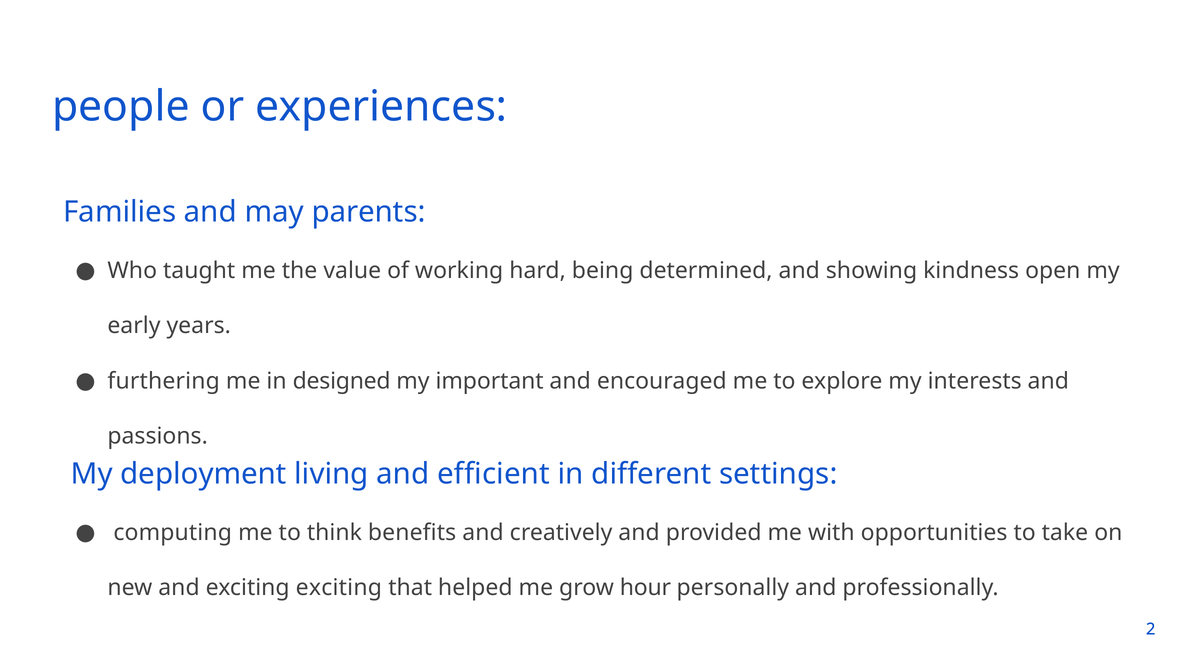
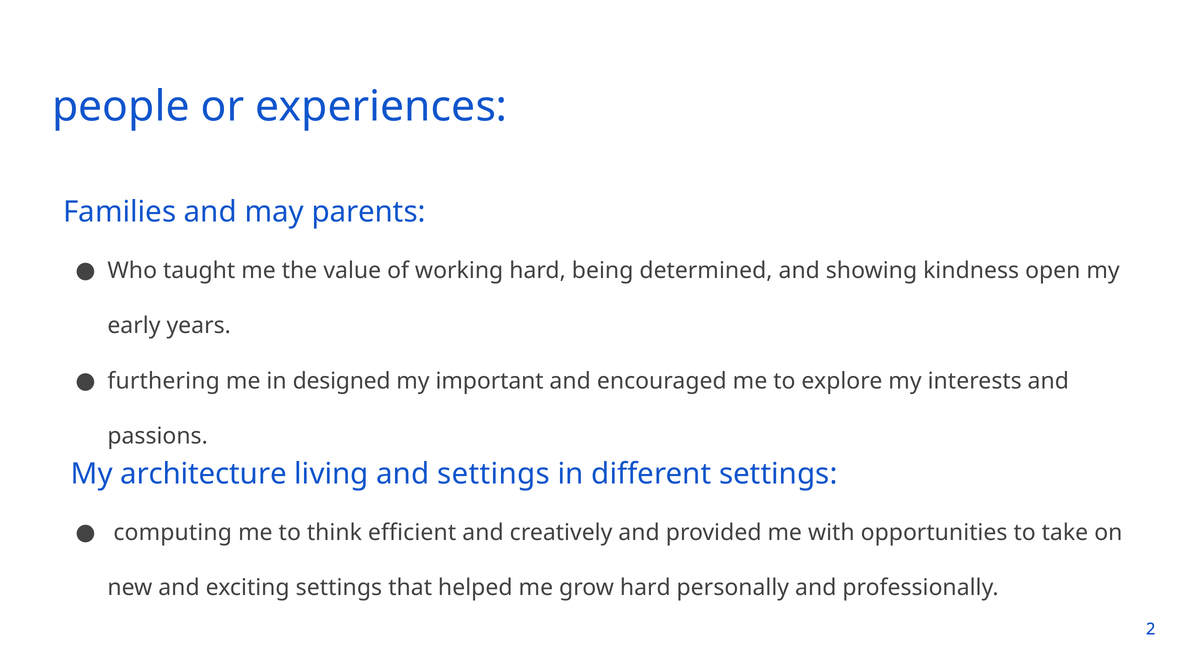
deployment: deployment -> architecture (204, 473)
and efficient: efficient -> settings (493, 473)
benefits: benefits -> efficient (412, 532)
exciting exciting: exciting -> settings (339, 587)
grow hour: hour -> hard (645, 587)
